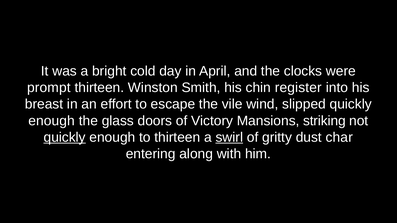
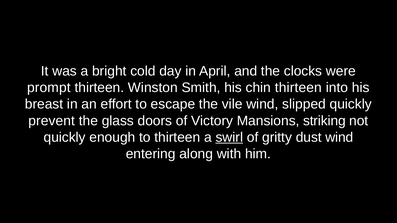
chin register: register -> thirteen (298, 88)
enough: enough -> prevent (52, 121)
quickly underline: present -> none (65, 137)
dust char: char -> wind (339, 137)
